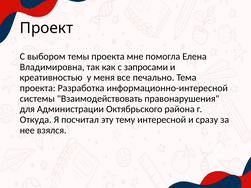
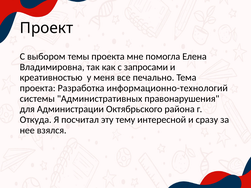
информационно-интересной: информационно-интересной -> информационно-технологий (167, 88)
Взаимодействовать: Взаимодействовать -> Административных (100, 99)
